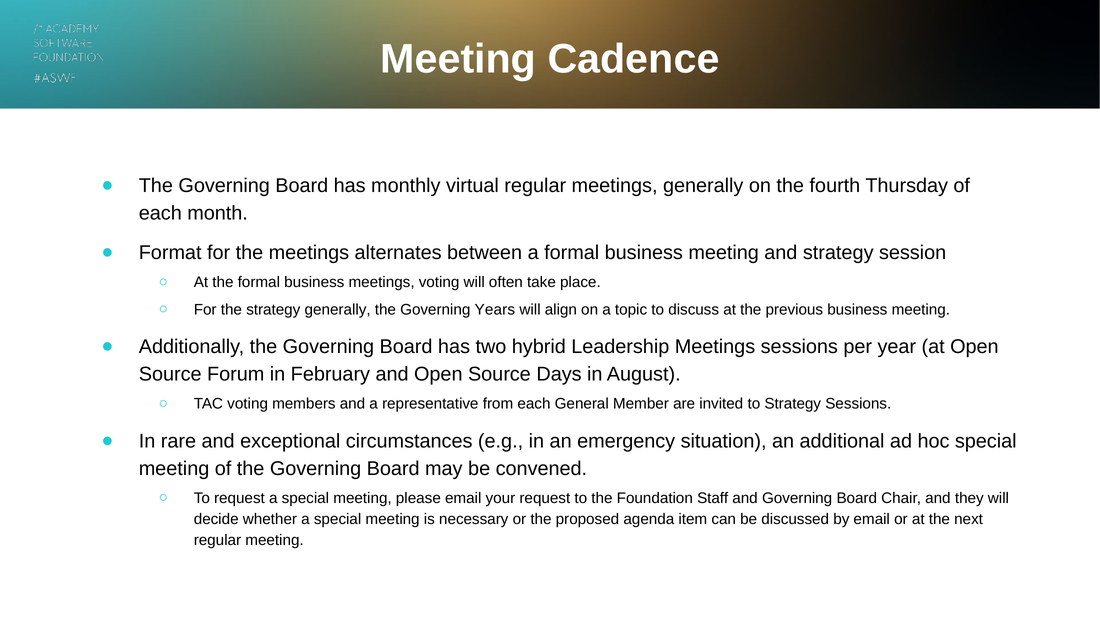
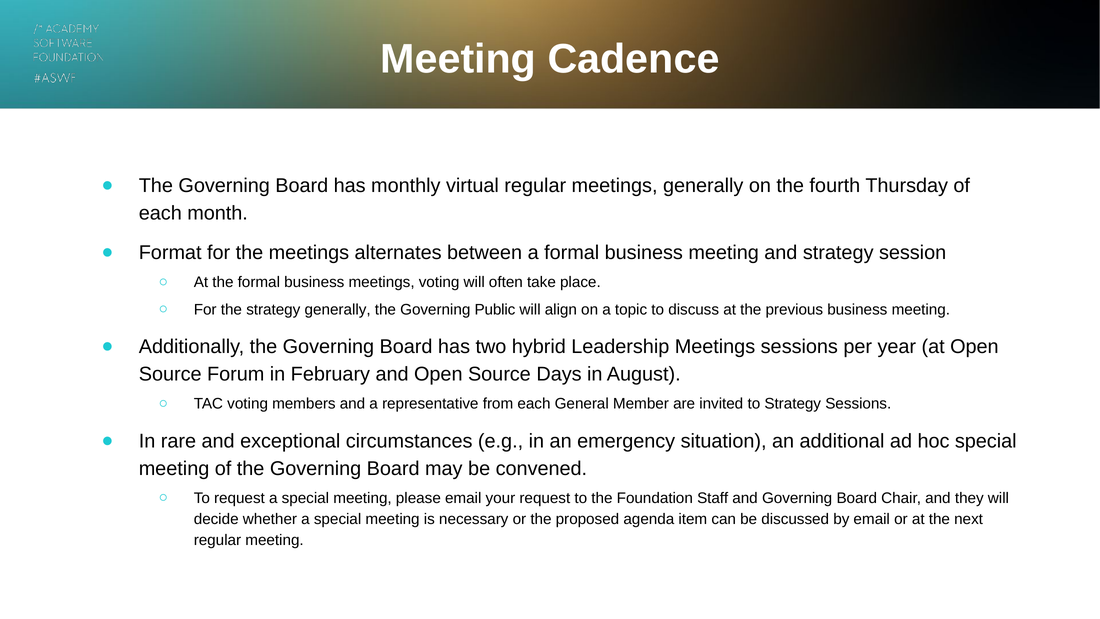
Years: Years -> Public (495, 310)
